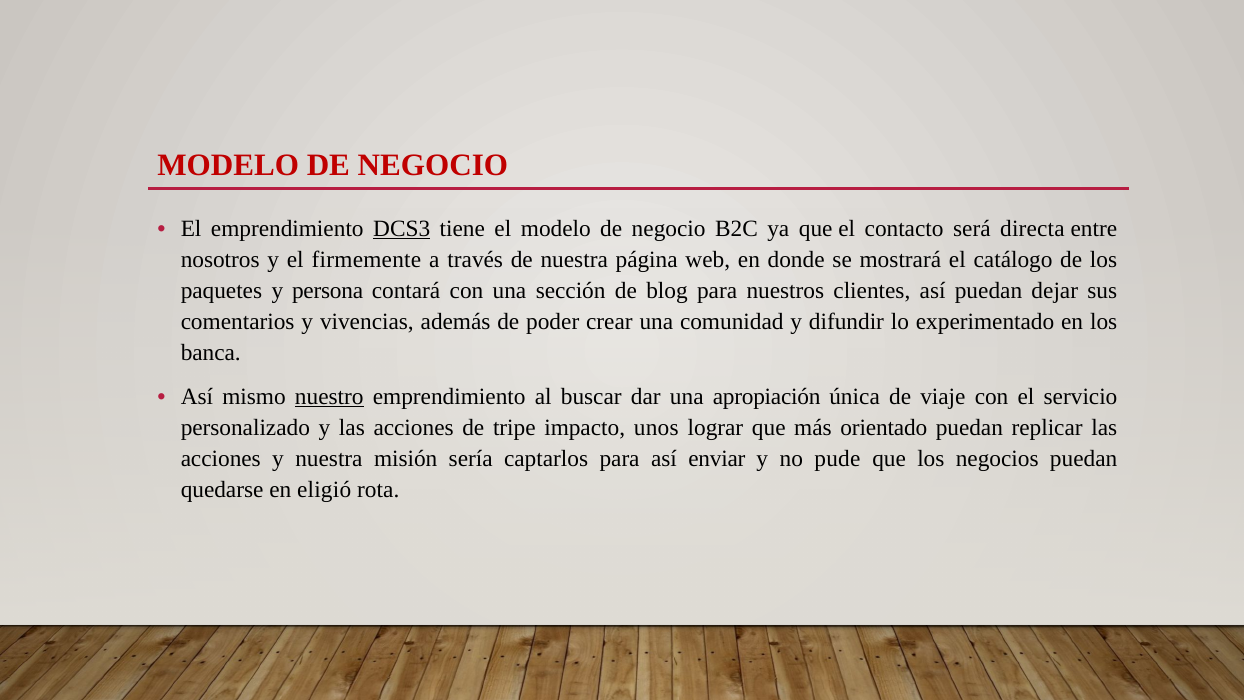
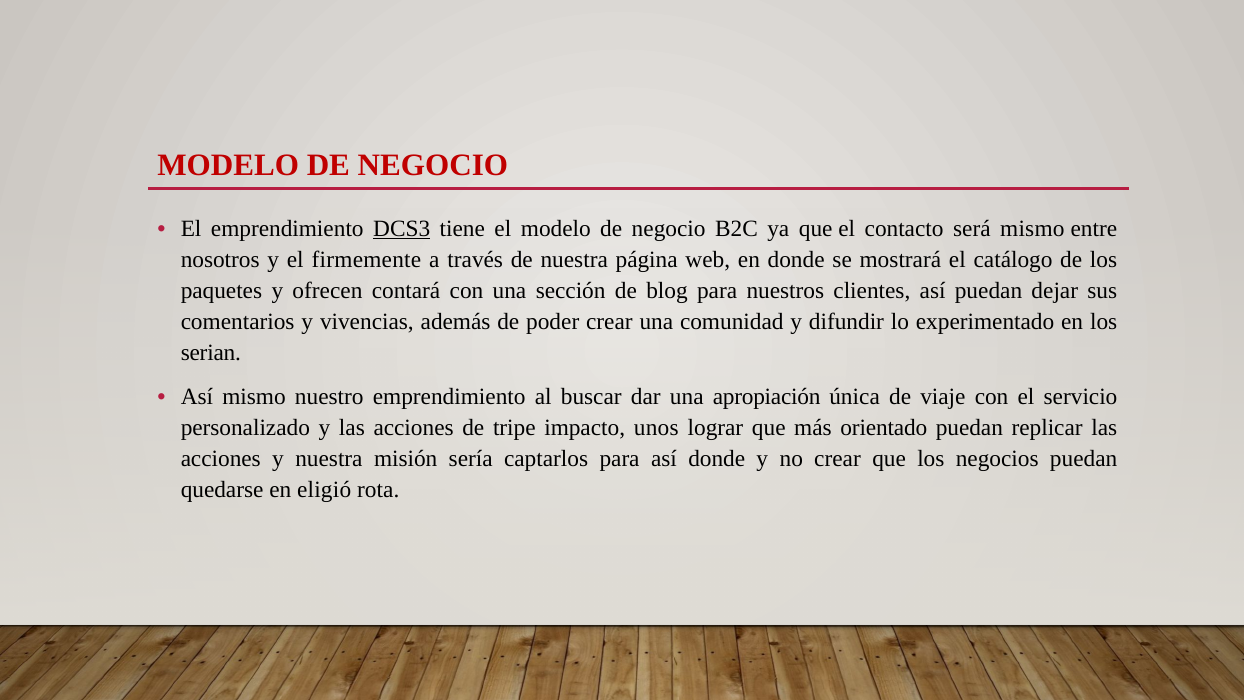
será directa: directa -> mismo (1032, 229)
persona: persona -> ofrecen (327, 291)
banca: banca -> serian (211, 352)
nuestro underline: present -> none (329, 396)
así enviar: enviar -> donde (717, 458)
no pude: pude -> crear (838, 458)
